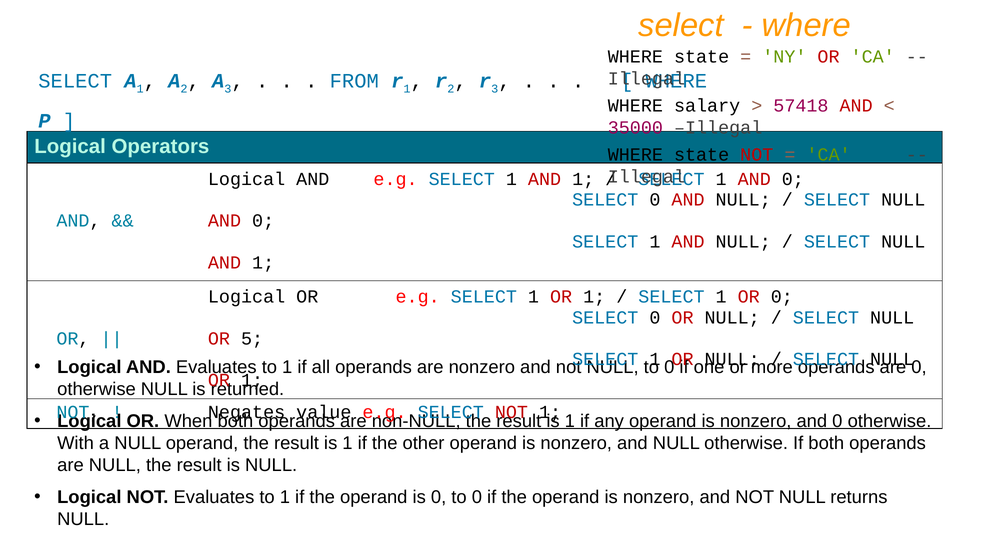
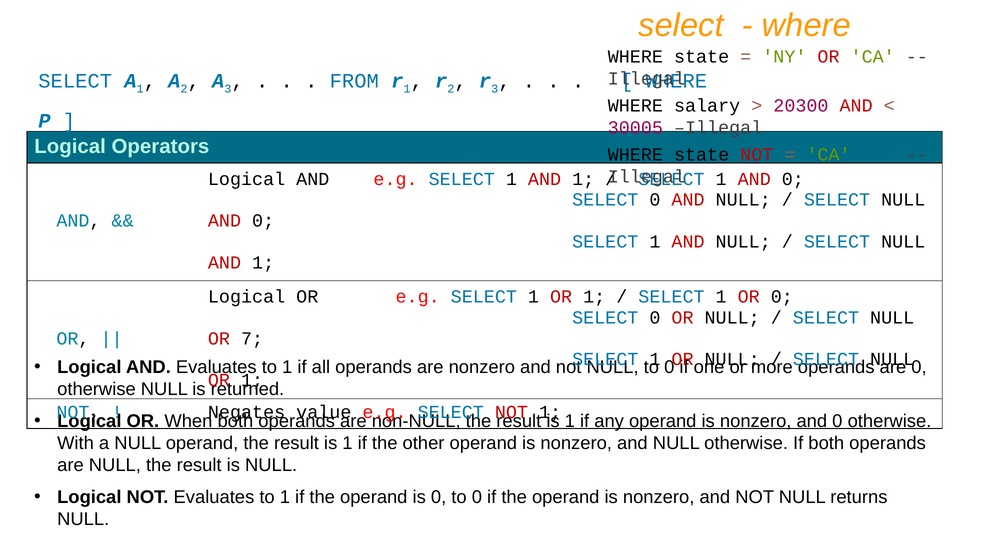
57418: 57418 -> 20300 (801, 106)
35000: 35000 -> 30005 (635, 128)
5: 5 -> 7 (252, 338)
